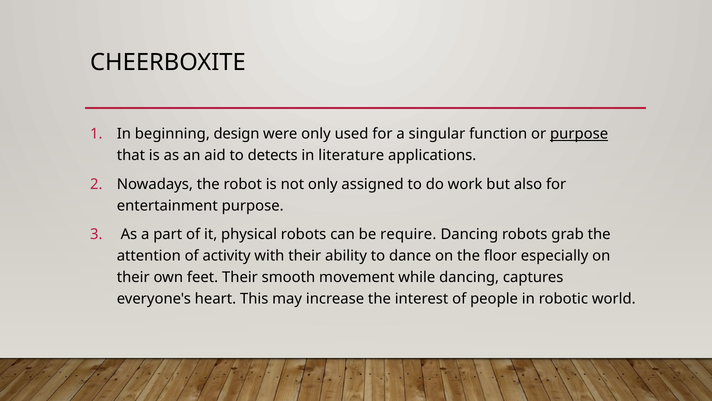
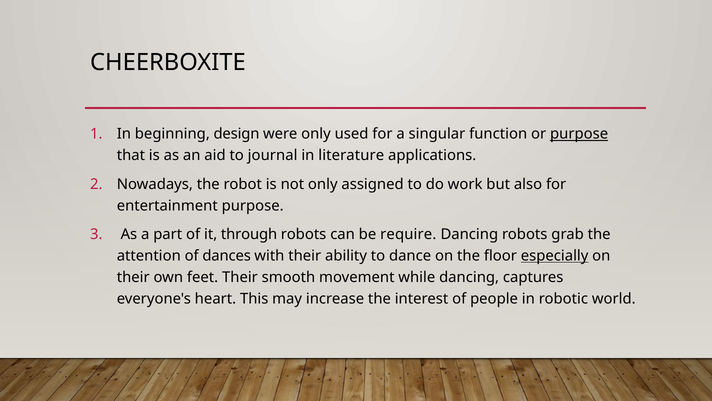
detects: detects -> journal (273, 155)
physical: physical -> through (249, 234)
activity: activity -> dances (227, 256)
especially underline: none -> present (555, 256)
